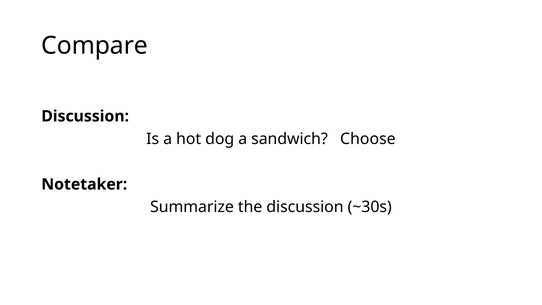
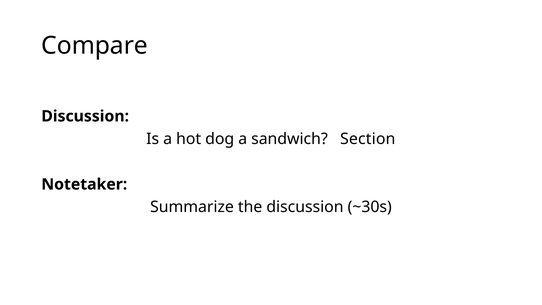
Choose: Choose -> Section (368, 139)
